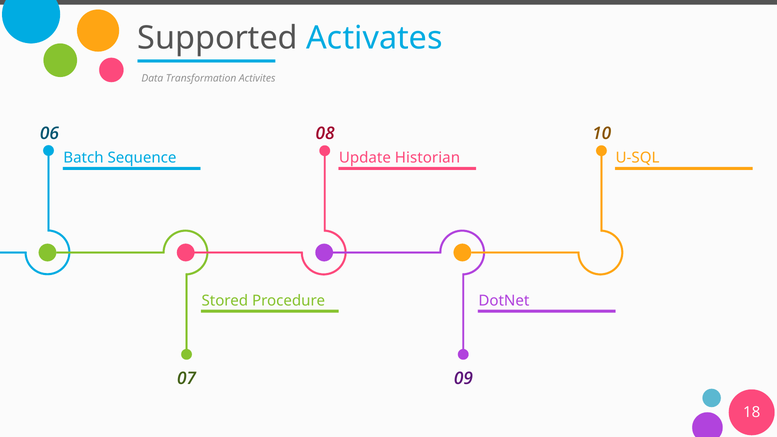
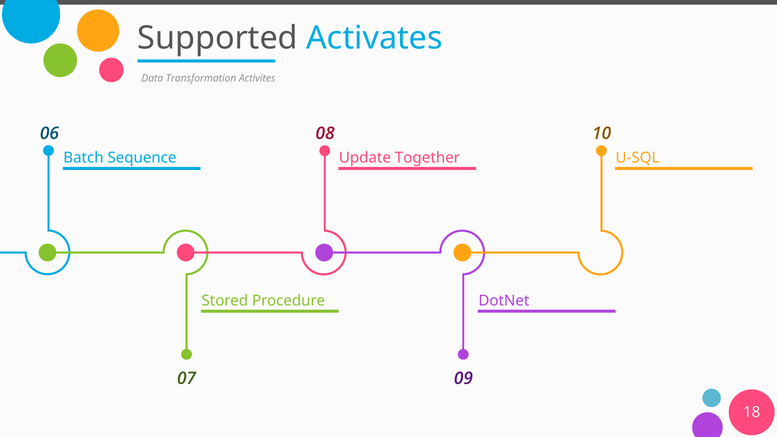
Historian: Historian -> Together (427, 158)
